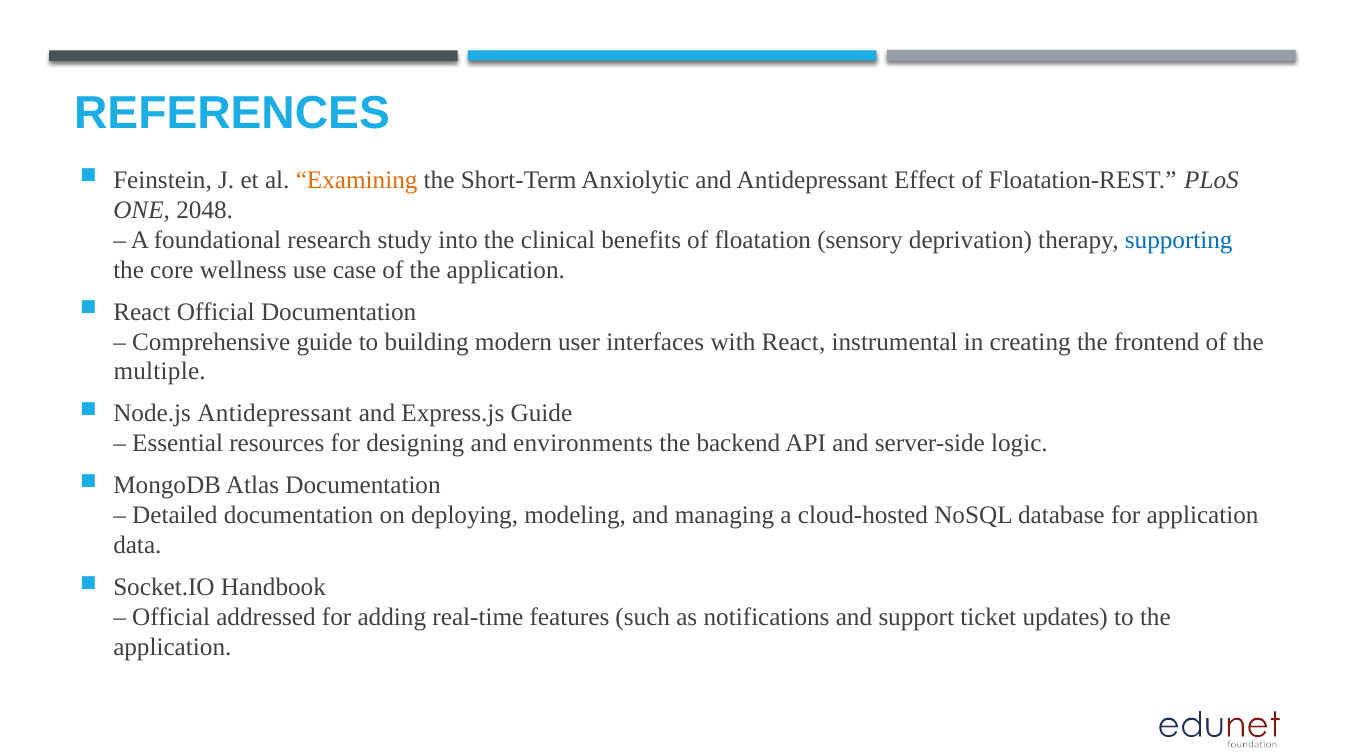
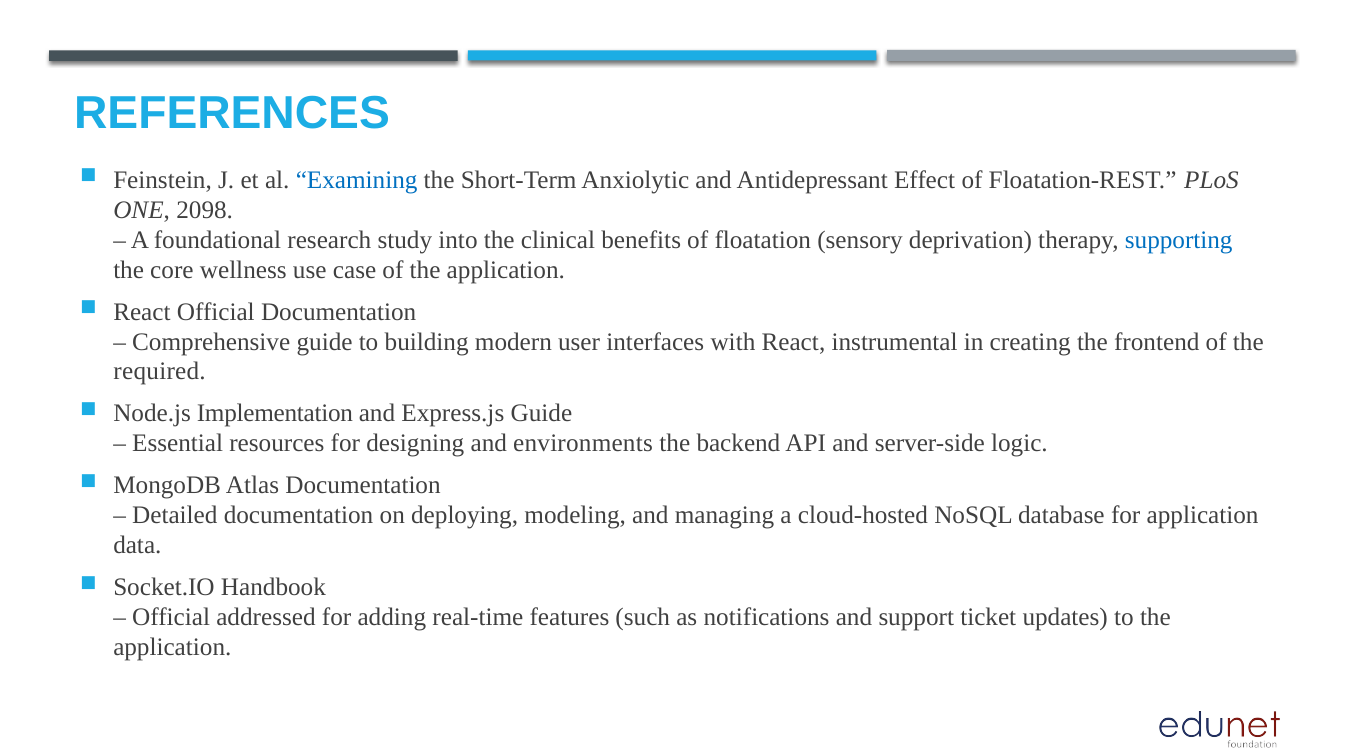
Examining colour: orange -> blue (357, 180)
2048: 2048 -> 2098 (205, 210)
multiple: multiple -> required (160, 372)
Node.js Antidepressant: Antidepressant -> Implementation (275, 414)
